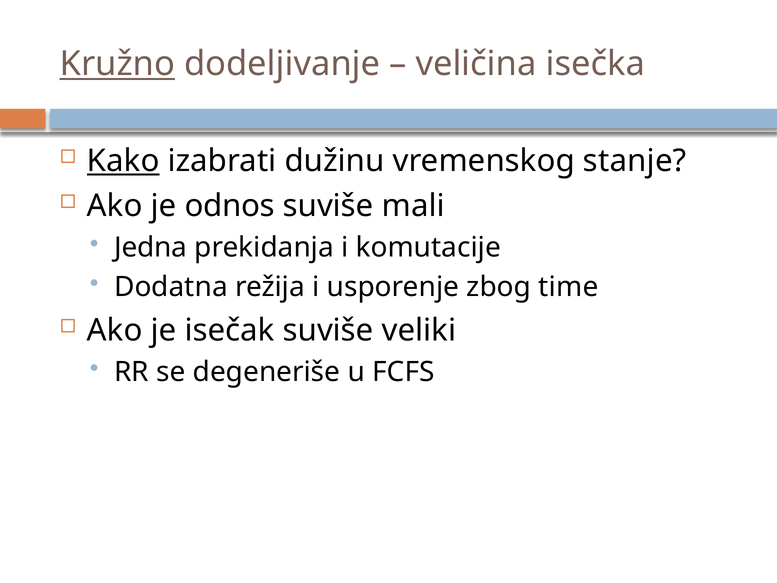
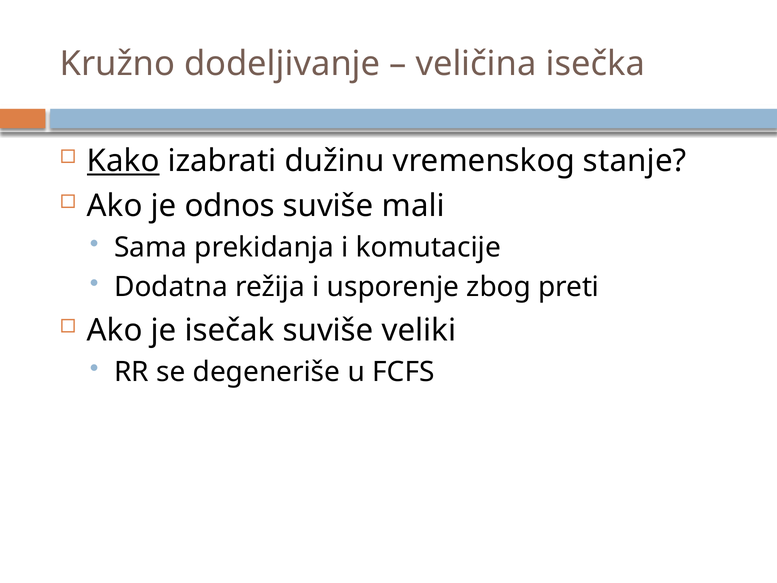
Kružno underline: present -> none (117, 64)
Jedna: Jedna -> Sama (151, 247)
time: time -> preti (569, 287)
